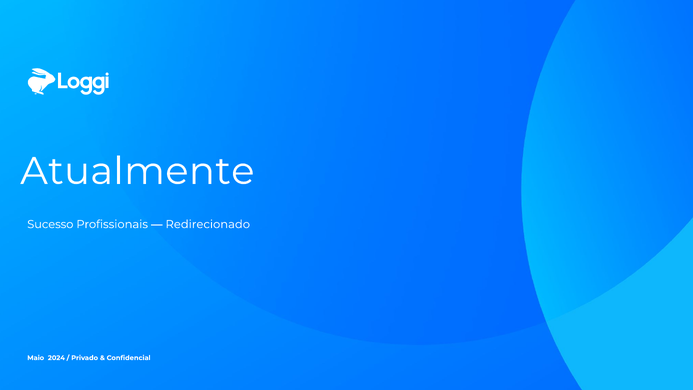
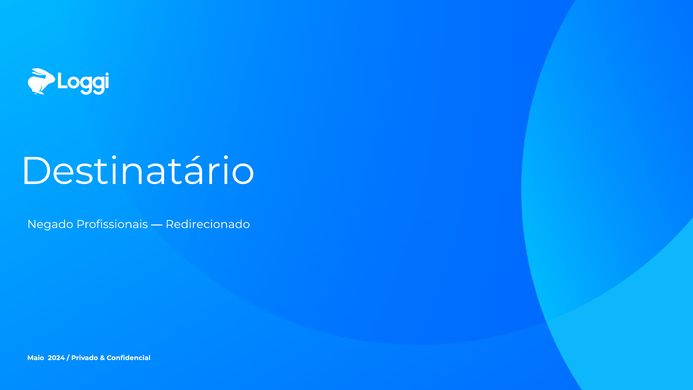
Atualmente: Atualmente -> Destinatário (138, 171)
Sucesso: Sucesso -> Negado (50, 224)
